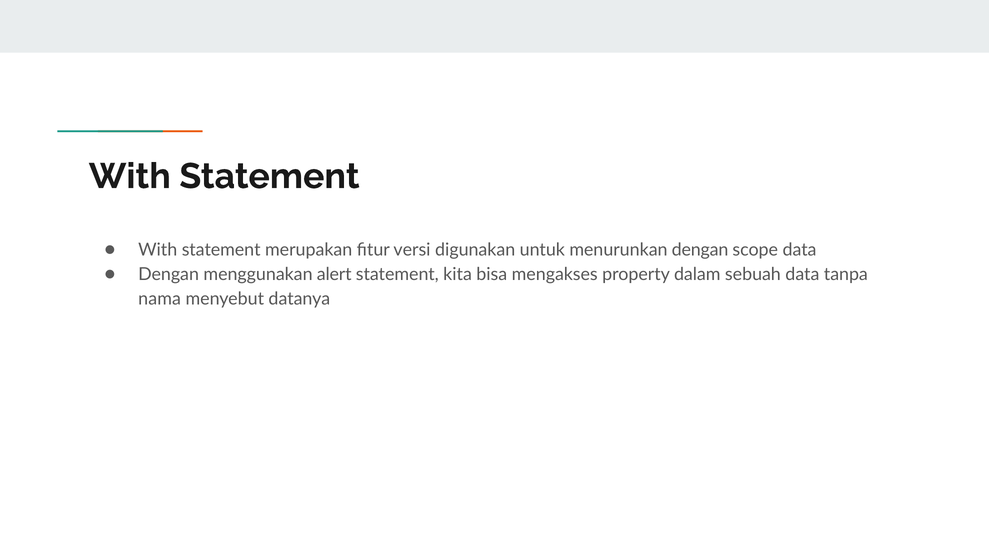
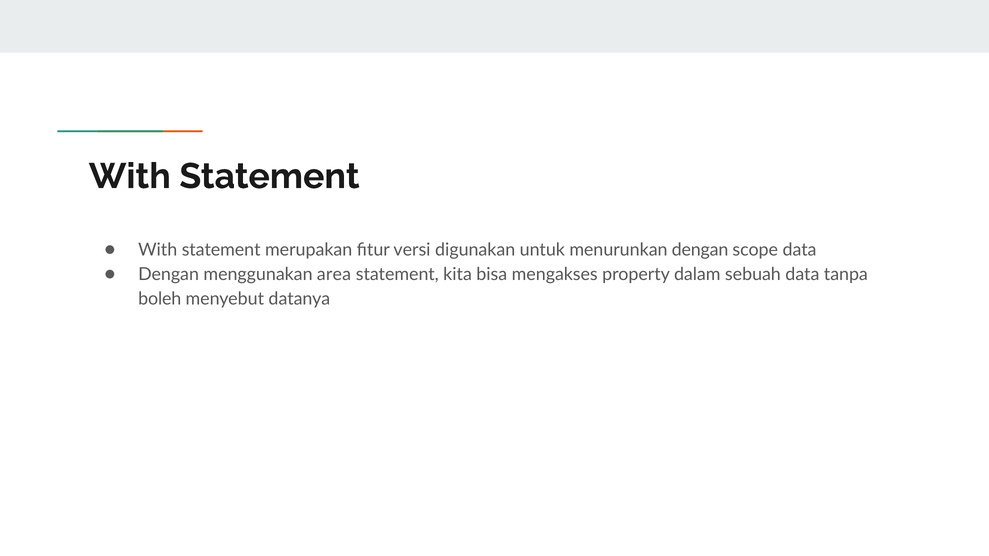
alert: alert -> area (334, 275)
nama: nama -> boleh (160, 299)
